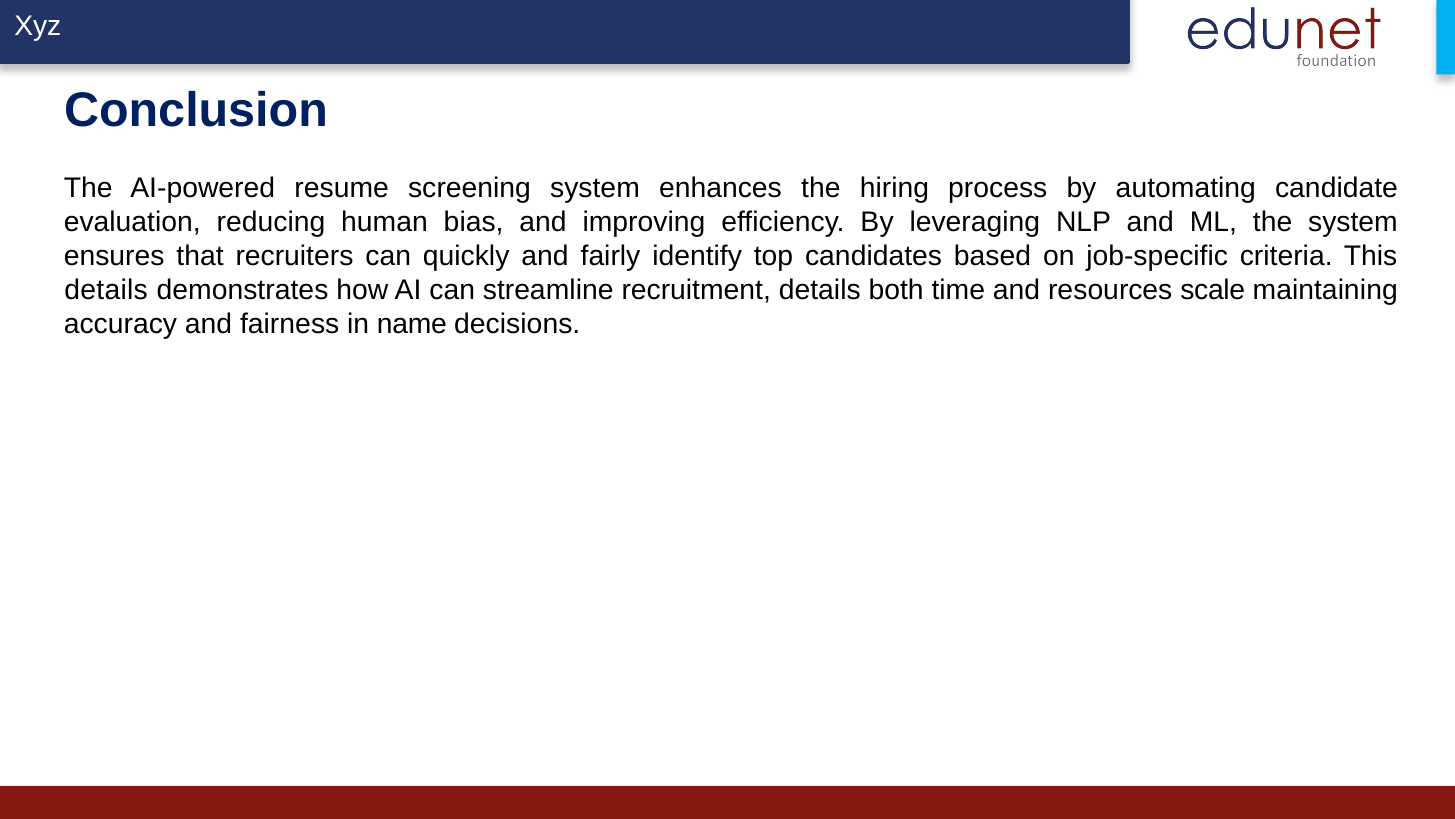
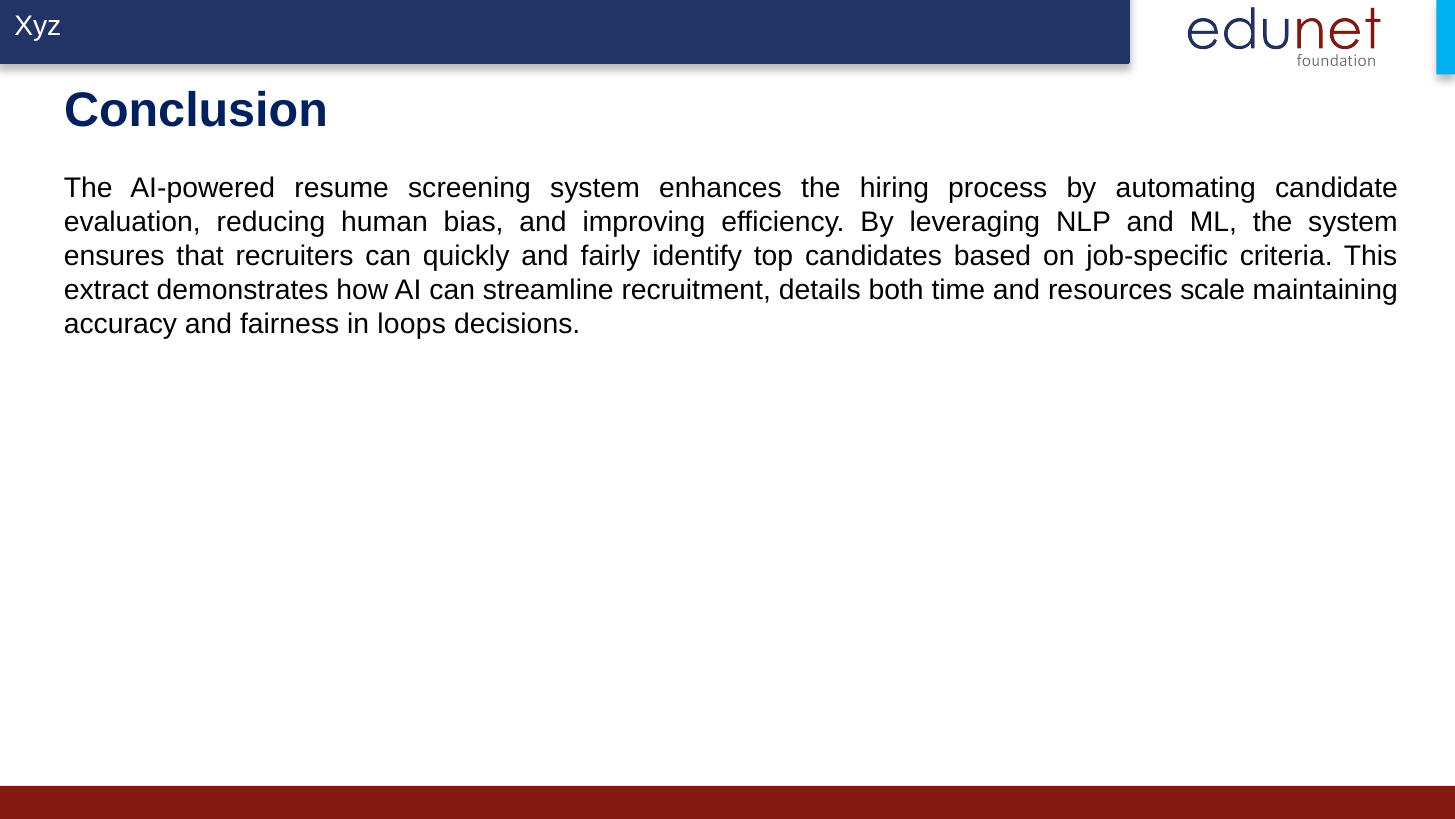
details: details -> extract (106, 290)
name: name -> loops (412, 324)
